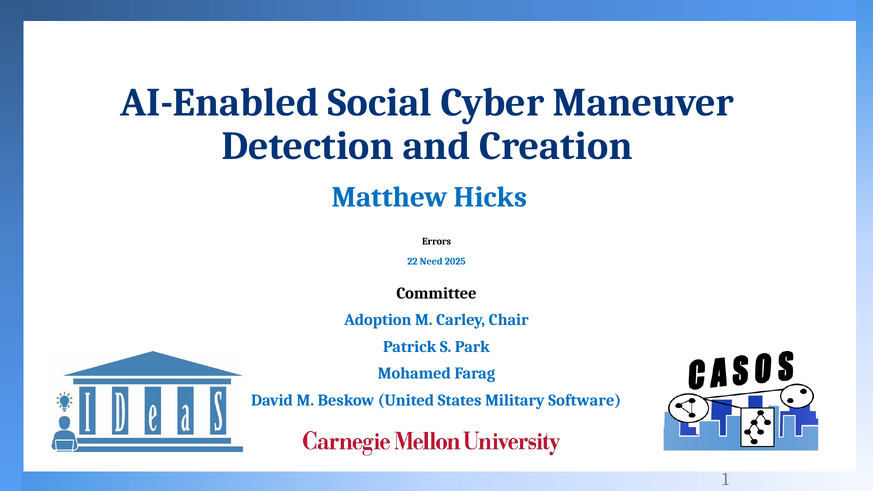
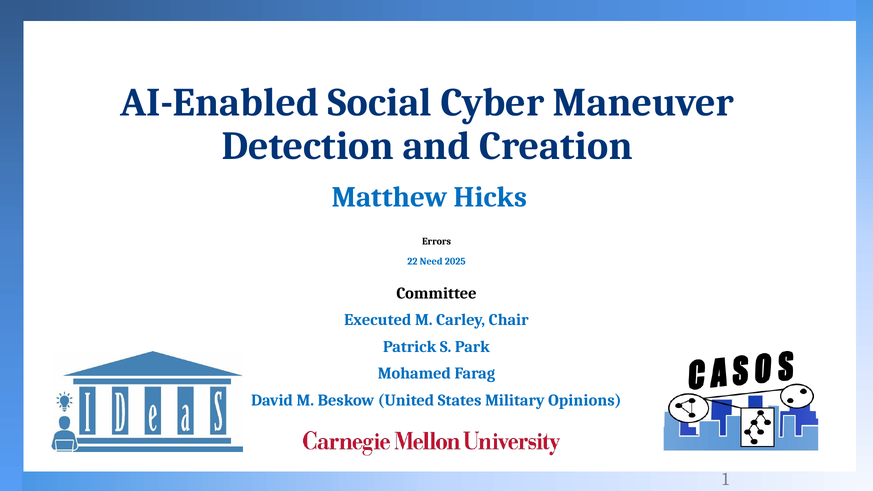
Adoption: Adoption -> Executed (378, 320)
Software: Software -> Opinions (585, 400)
